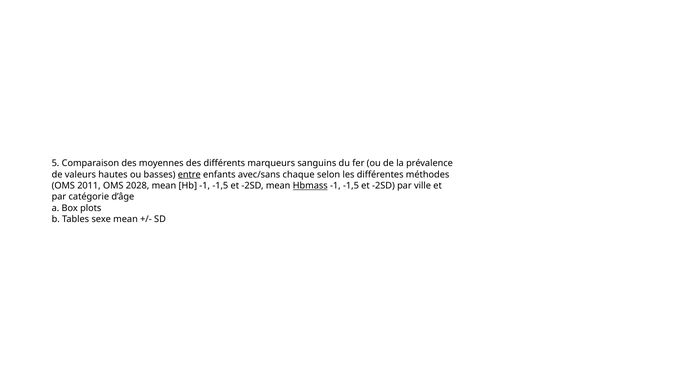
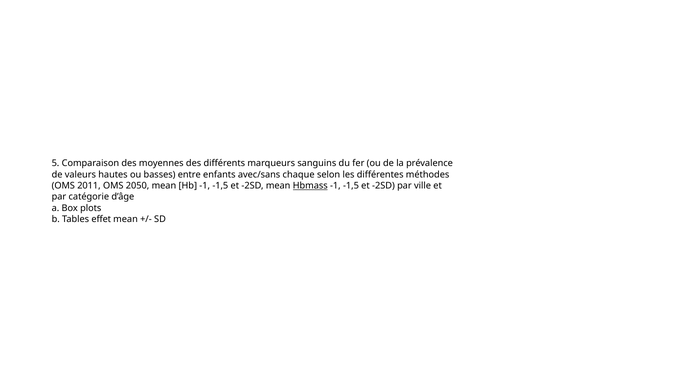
entre underline: present -> none (189, 174)
2028: 2028 -> 2050 (138, 185)
sexe: sexe -> effet (101, 219)
